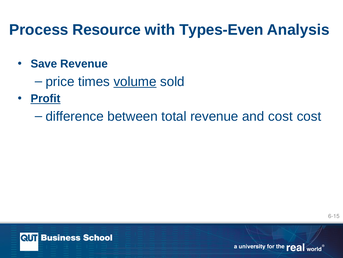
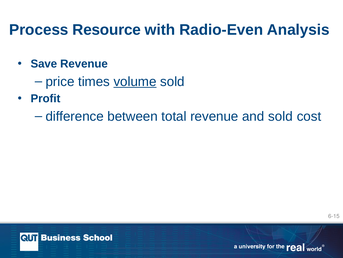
Types-Even: Types-Even -> Radio-Even (221, 30)
Profit underline: present -> none (45, 98)
and cost: cost -> sold (280, 116)
